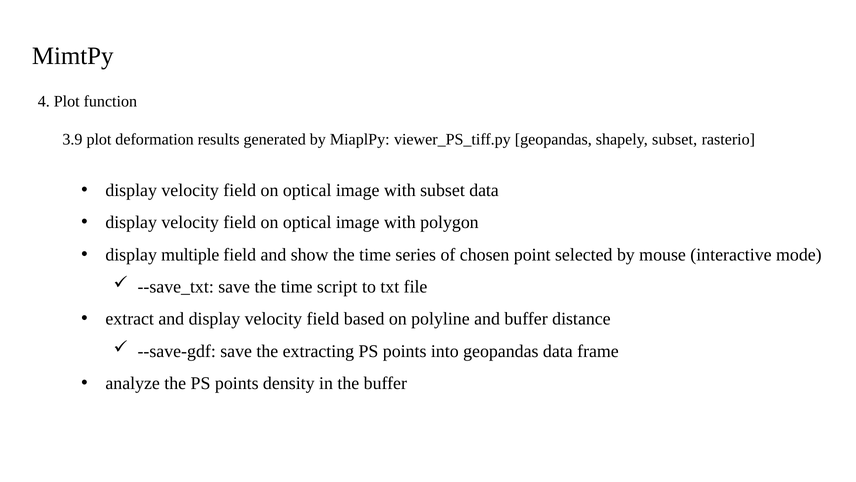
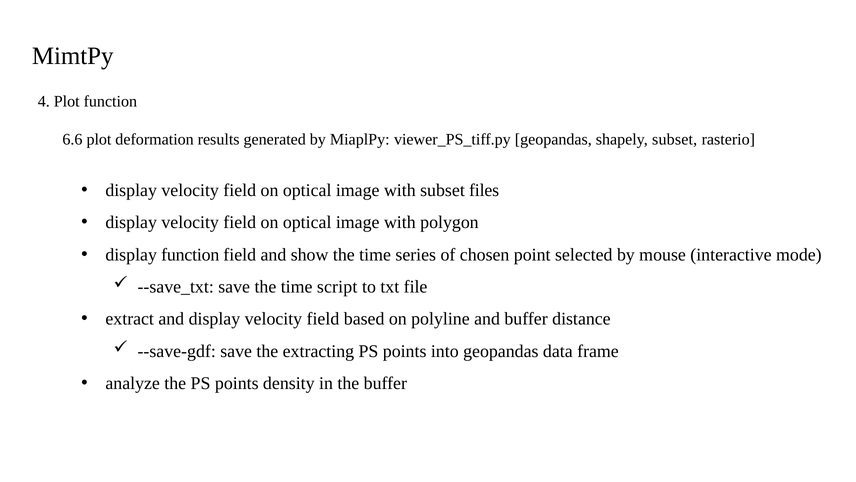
3.9: 3.9 -> 6.6 (72, 139)
subset data: data -> files (484, 190)
display multiple: multiple -> function (190, 254)
